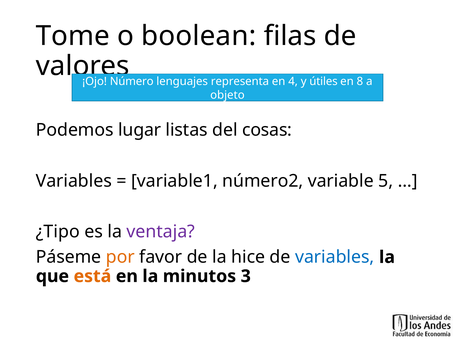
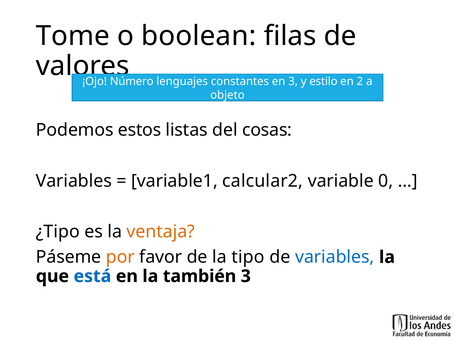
representa: representa -> constantes (240, 81)
en 4: 4 -> 3 (293, 81)
útiles: útiles -> estilo (323, 81)
8: 8 -> 2 (360, 81)
lugar: lugar -> estos (140, 130)
número2: número2 -> calcular2 (263, 181)
5: 5 -> 0 (386, 181)
ventaja colour: purple -> orange (161, 232)
hice: hice -> tipo (248, 257)
está colour: orange -> blue (92, 276)
minutos: minutos -> también (200, 276)
